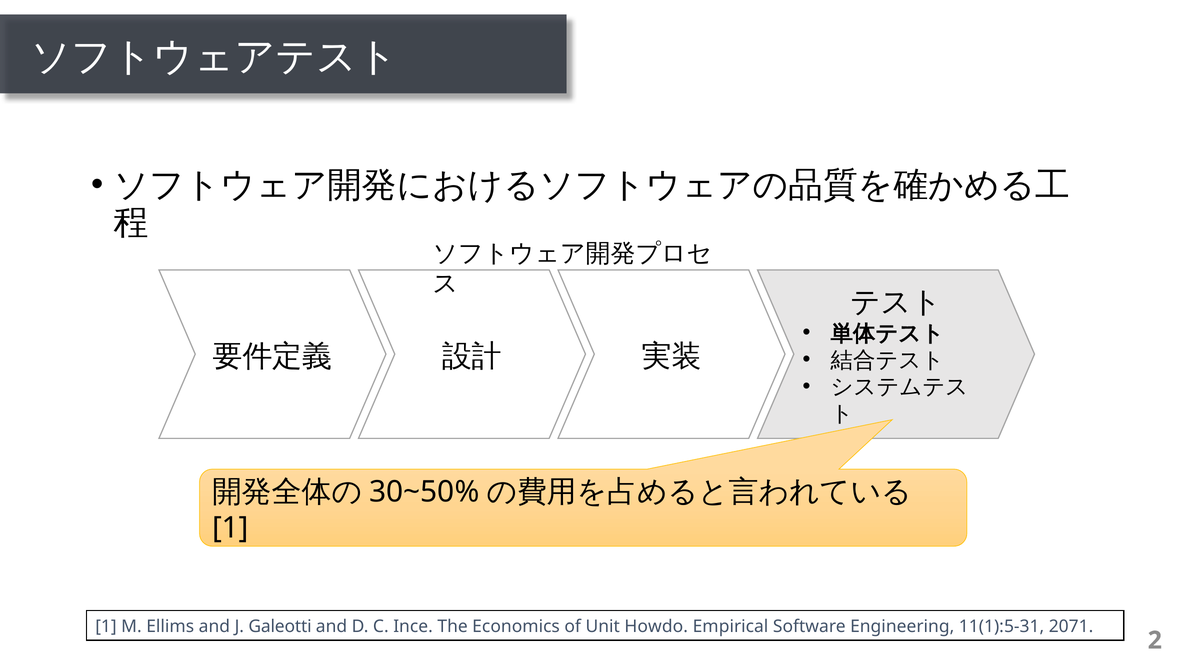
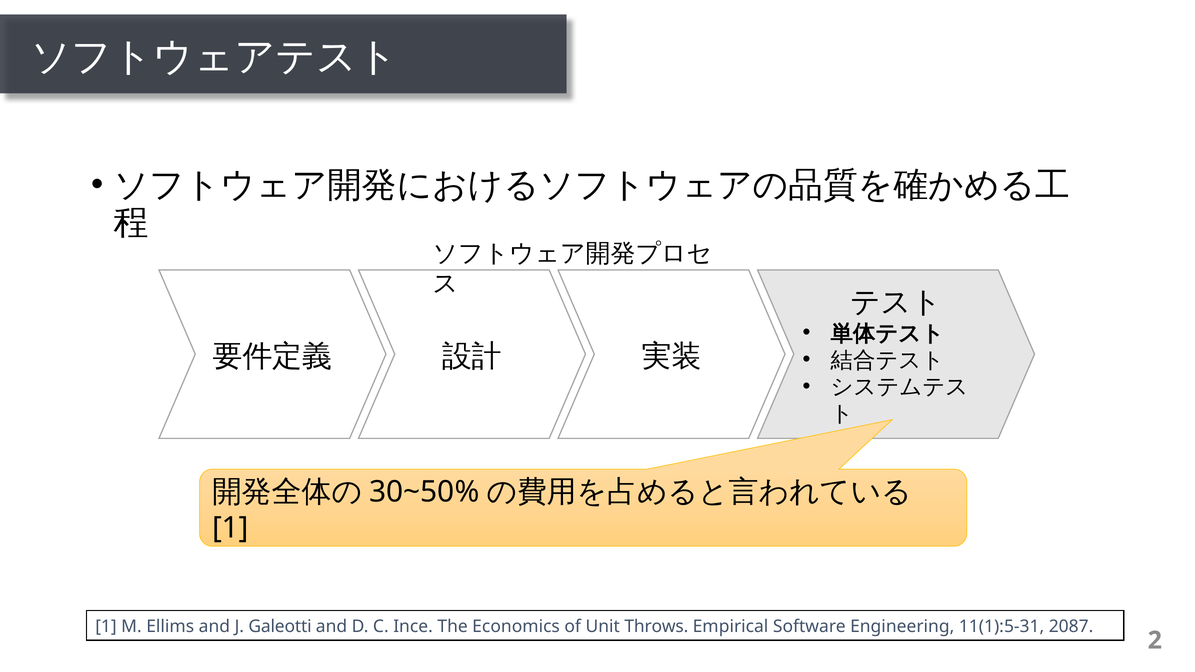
Howdo: Howdo -> Throws (656, 627)
2071: 2071 -> 2087 (1071, 627)
